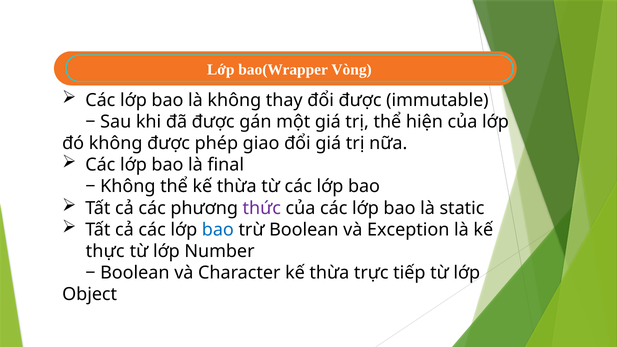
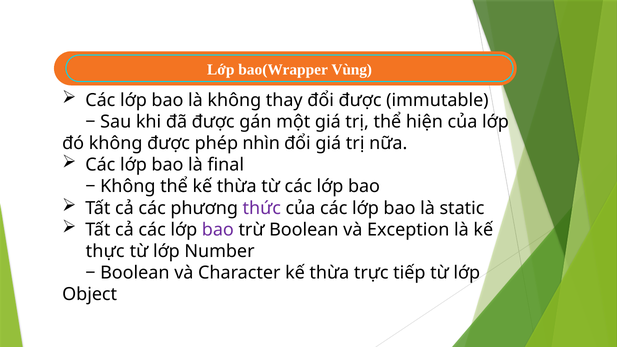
Vòng: Vòng -> Vùng (352, 69)
giao: giao -> nhìn (261, 143)
bao colour: blue -> purple (218, 230)
